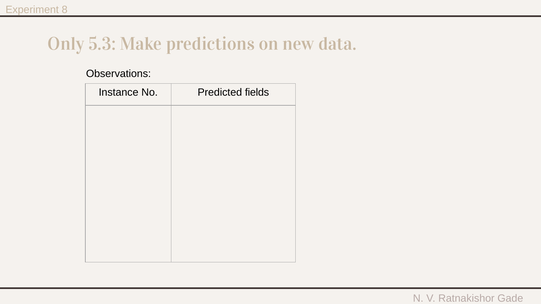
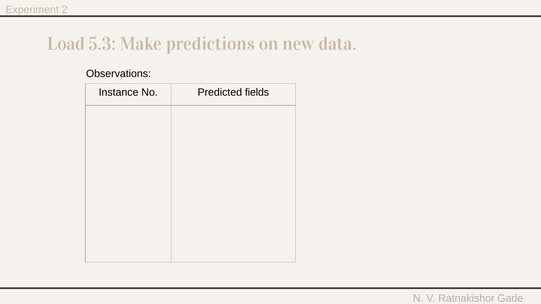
8: 8 -> 2 (65, 10)
Only: Only -> Load (66, 44)
